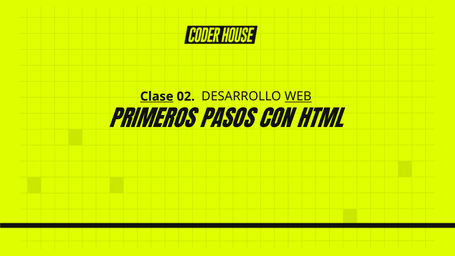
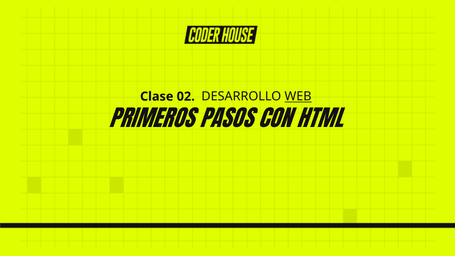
Clase underline: present -> none (157, 96)
